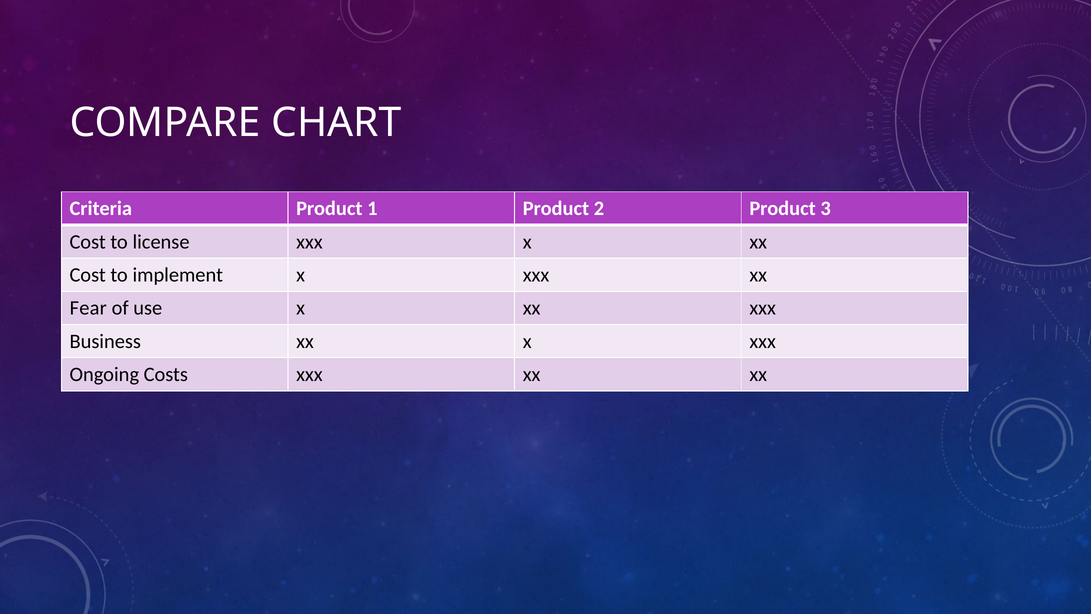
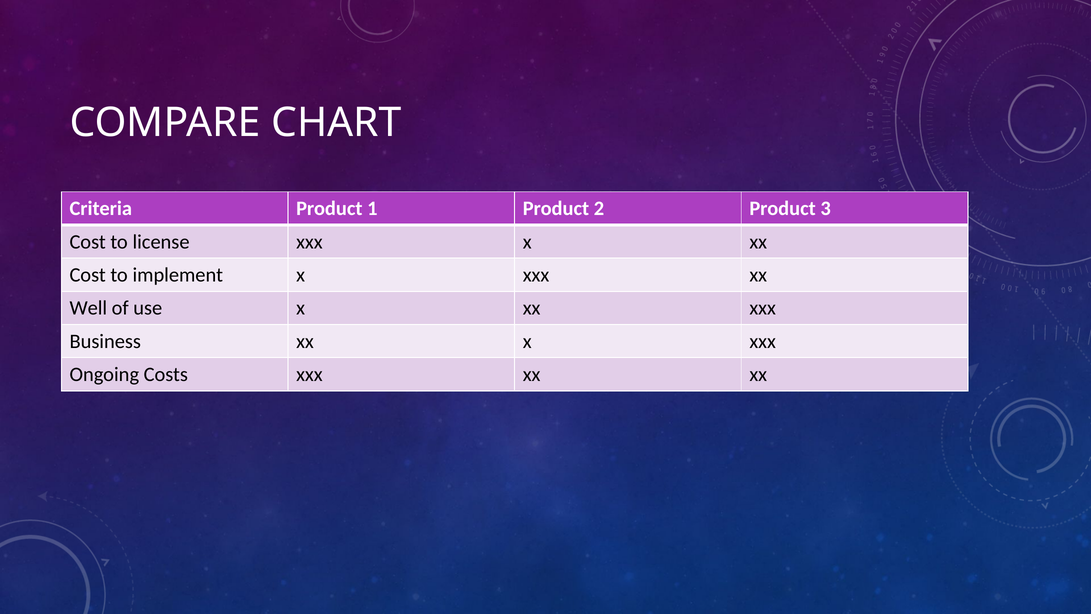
Fear: Fear -> Well (88, 308)
